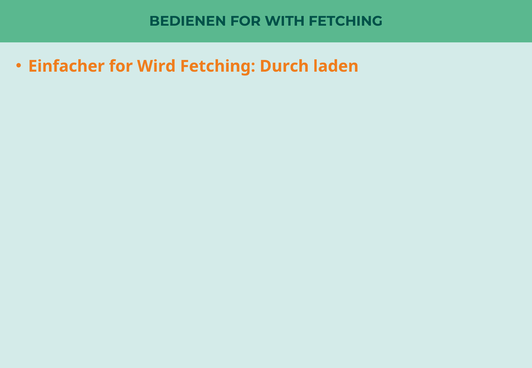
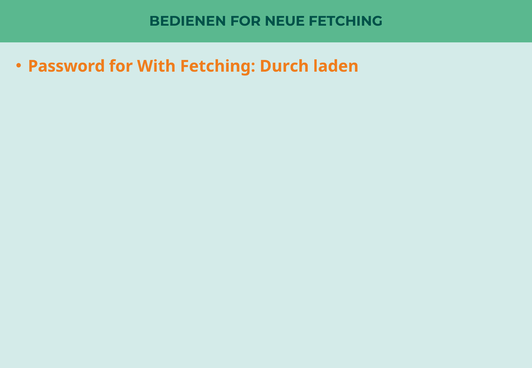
WITH: WITH -> NEUE (285, 21)
Einfacher: Einfacher -> Password (66, 66)
Wird: Wird -> With (156, 66)
